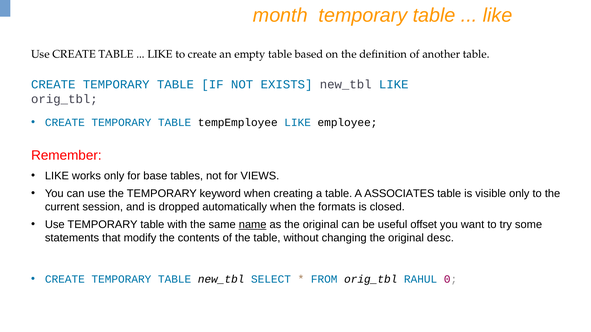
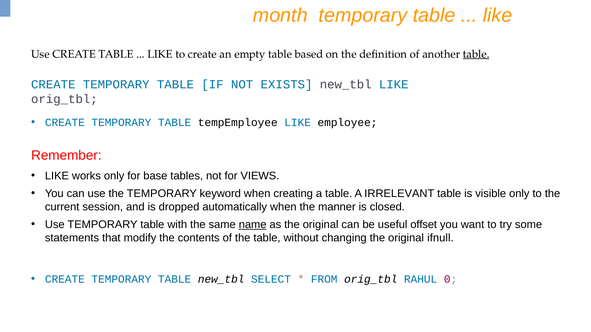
table underline: none -> present (476, 54)
ASSOCIATES: ASSOCIATES -> IRRELEVANT (399, 194)
formats: formats -> manner (337, 207)
desc: desc -> ifnull (440, 238)
